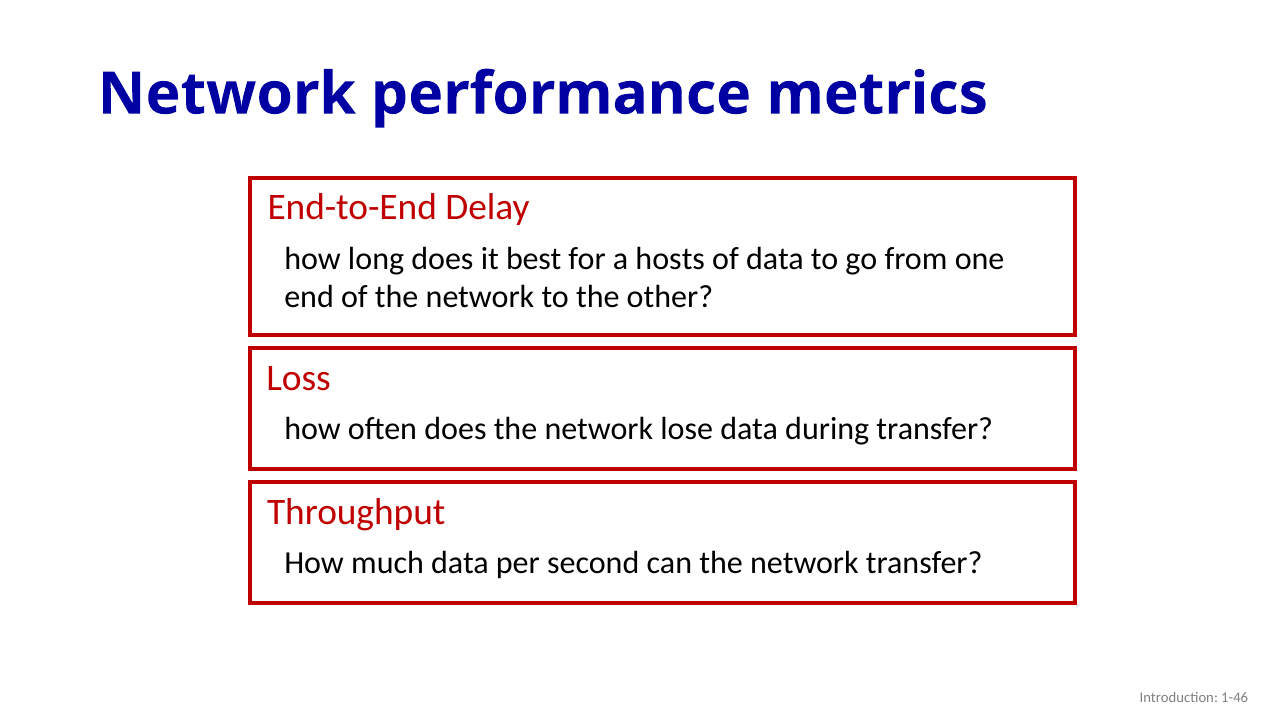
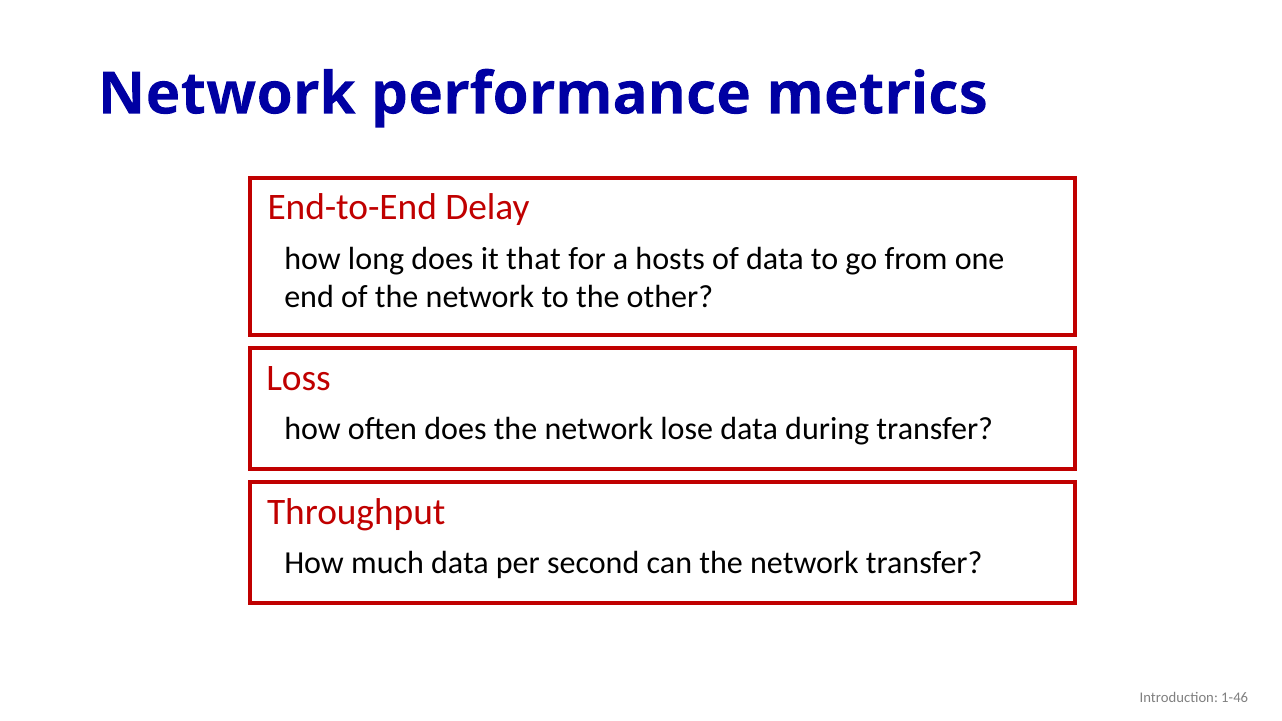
best: best -> that (533, 259)
